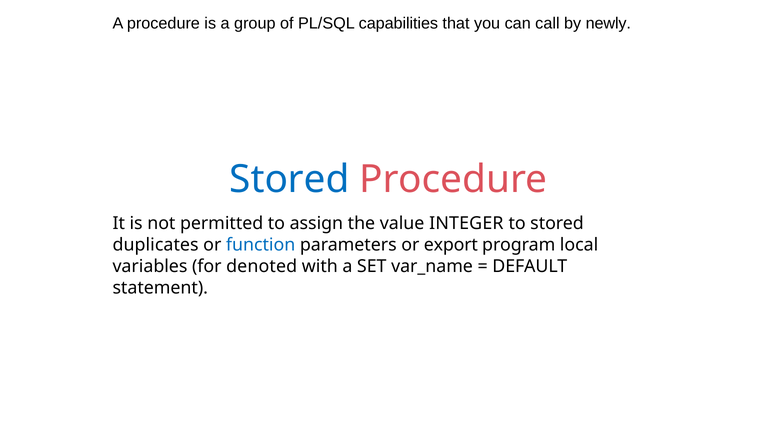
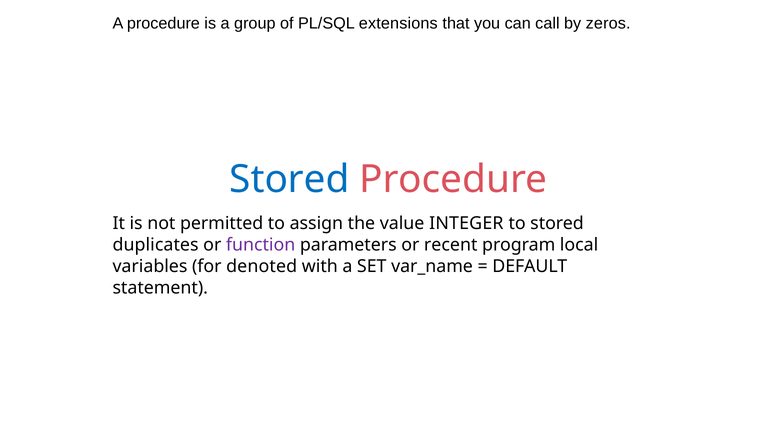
capabilities: capabilities -> extensions (398, 23)
newly: newly -> zeros (608, 23)
function colour: blue -> purple (261, 245)
export: export -> recent (451, 245)
